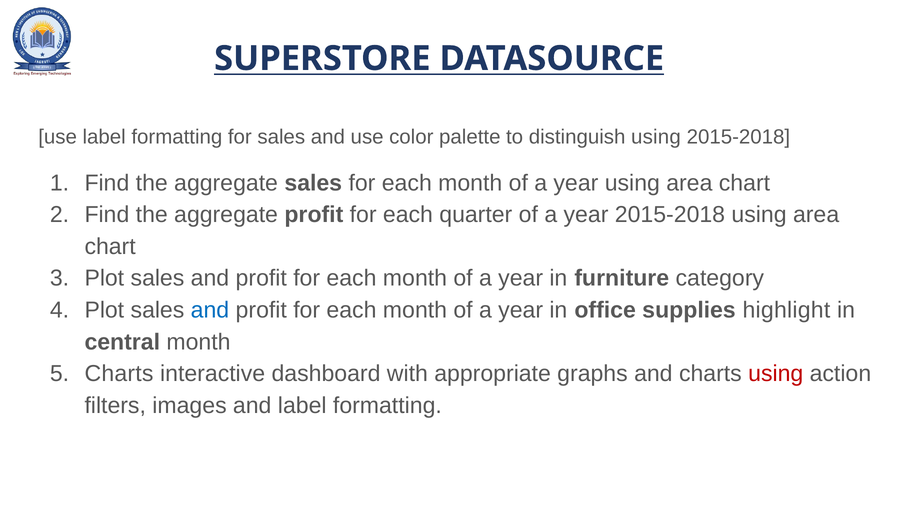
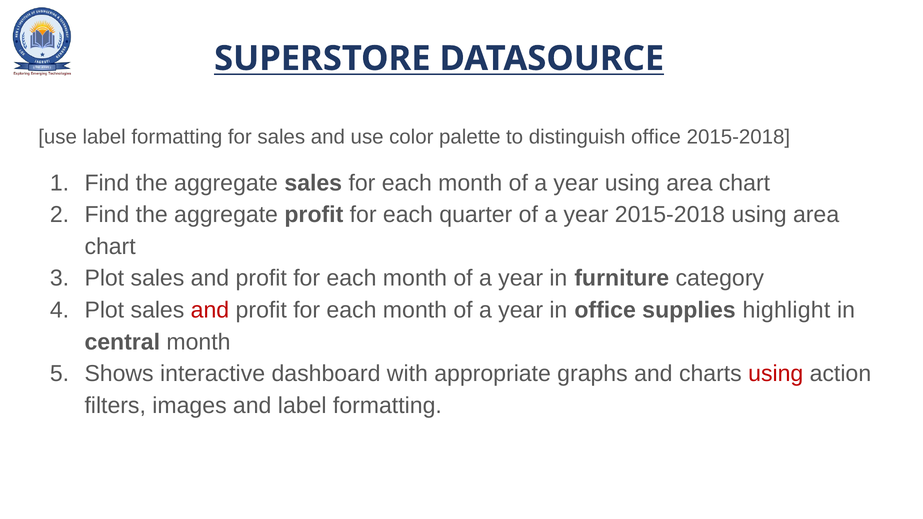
distinguish using: using -> office (656, 137)
and colour: blue -> red (210, 310)
Charts: Charts -> Shows (119, 374)
